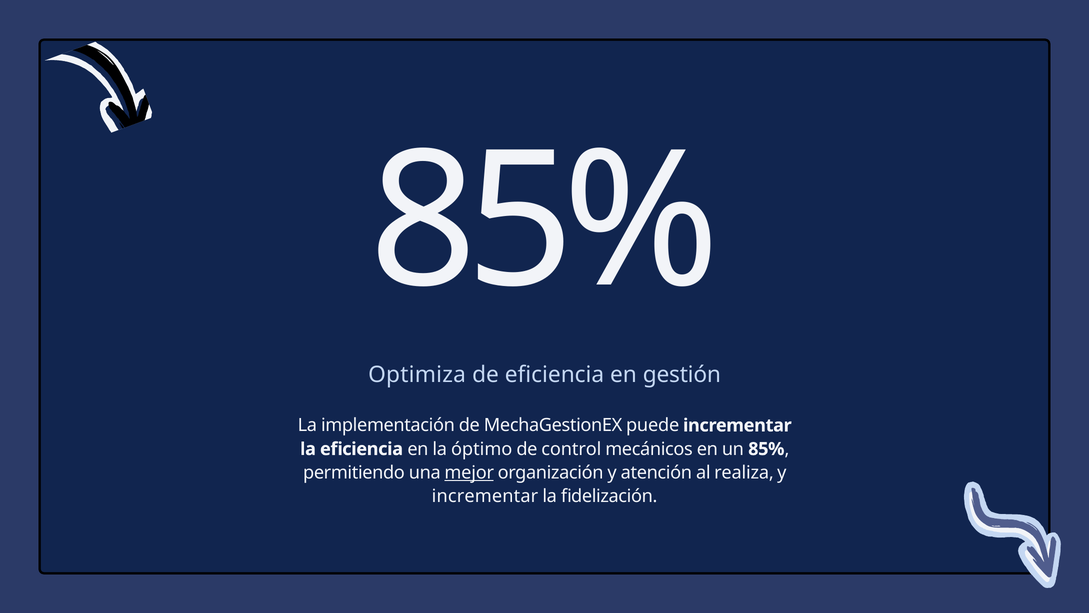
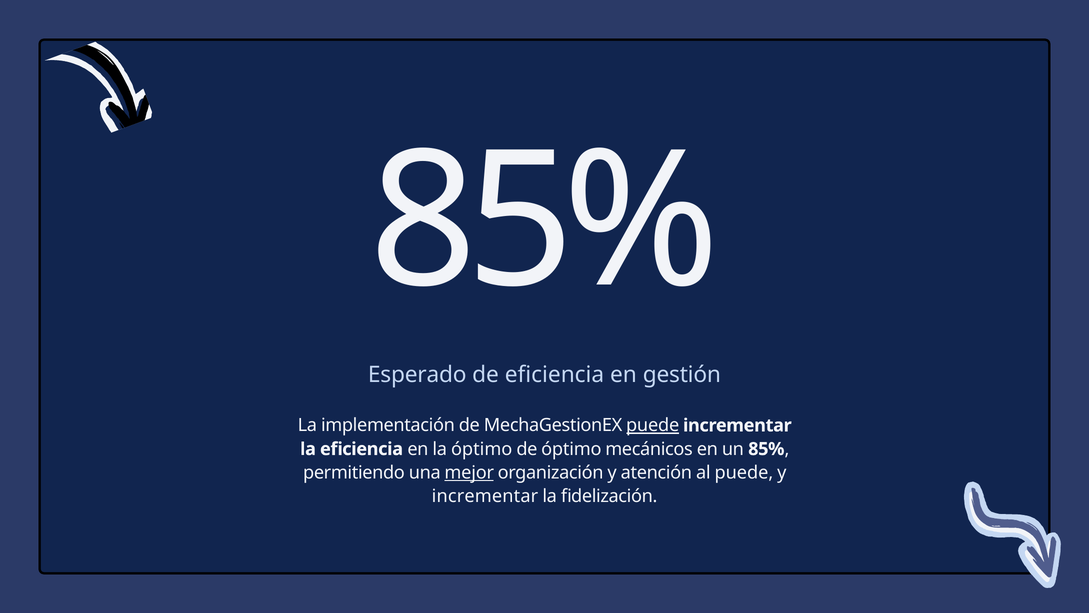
Optimiza: Optimiza -> Esperado (417, 374)
puede underline: none -> present (653, 425)
de control: control -> óptimo (571, 449)
al realiza: realiza -> puede (744, 472)
